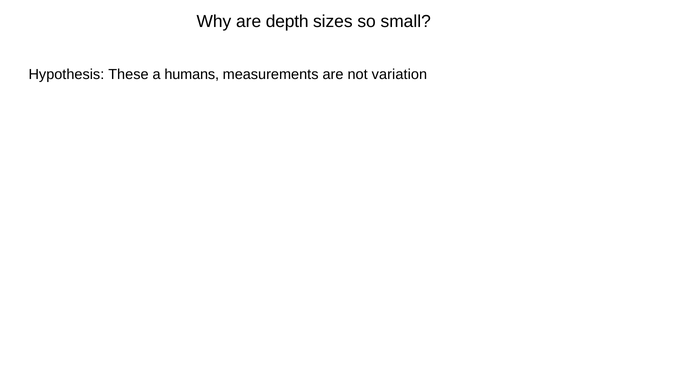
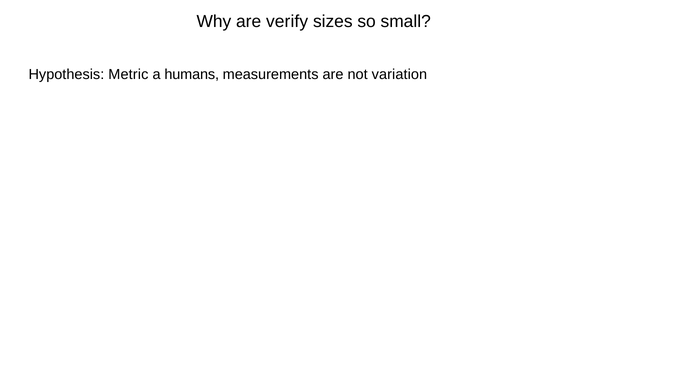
depth: depth -> verify (287, 21)
These: These -> Metric (128, 75)
